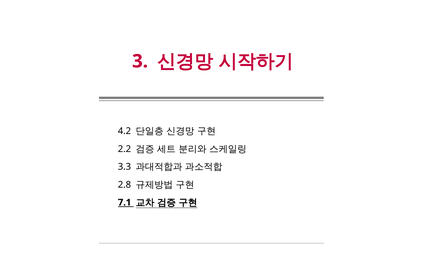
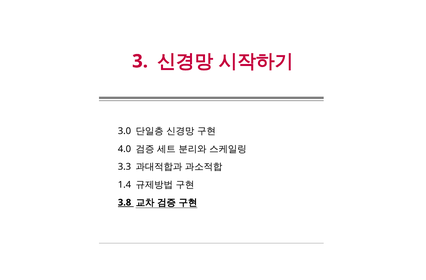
4.2: 4.2 -> 3.0 (124, 131)
2.2: 2.2 -> 4.0 (124, 149)
2.8: 2.8 -> 1.4 (124, 185)
7.1: 7.1 -> 3.8 (125, 202)
